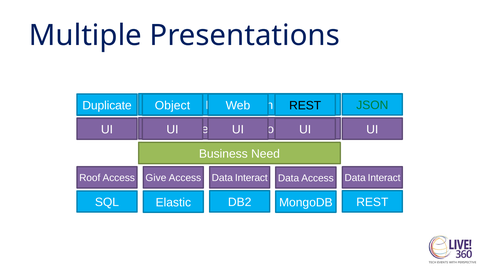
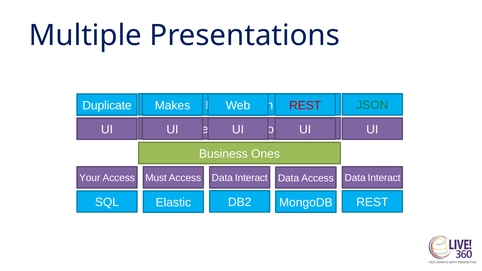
Object: Object -> Makes (172, 105)
REST colour: black -> red (305, 106)
Need: Need -> Ones (266, 154)
Roof: Roof -> Your (90, 178)
Give: Give -> Must (156, 178)
